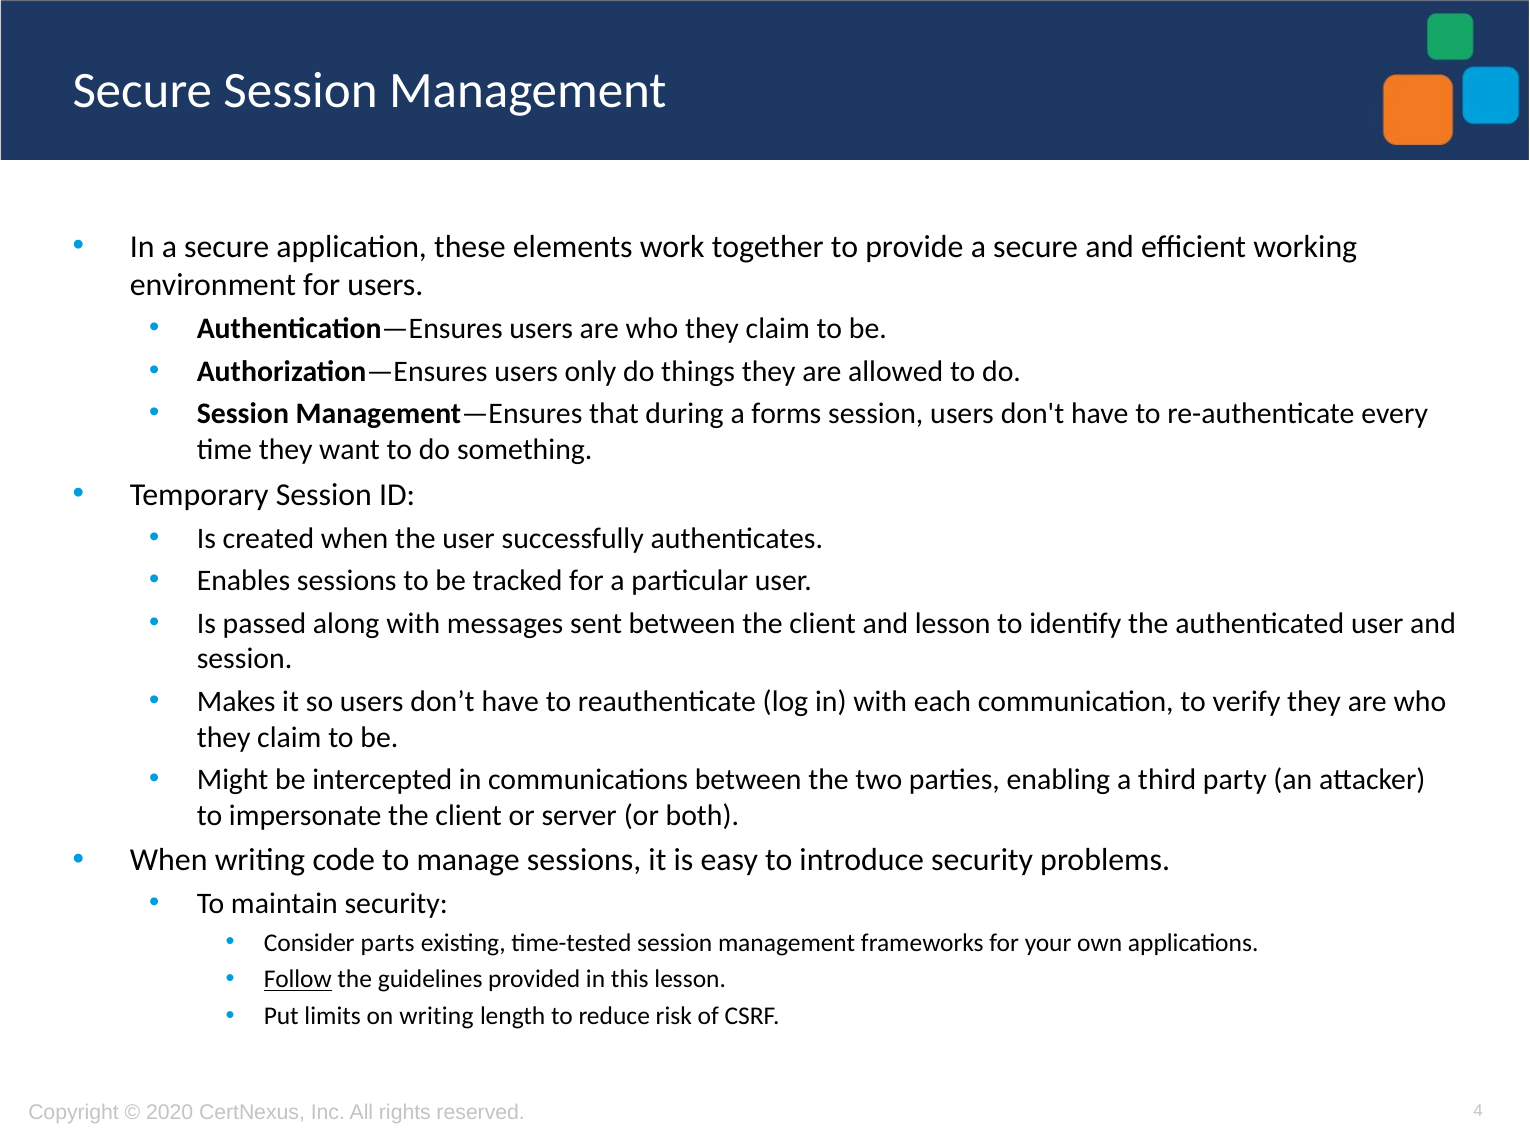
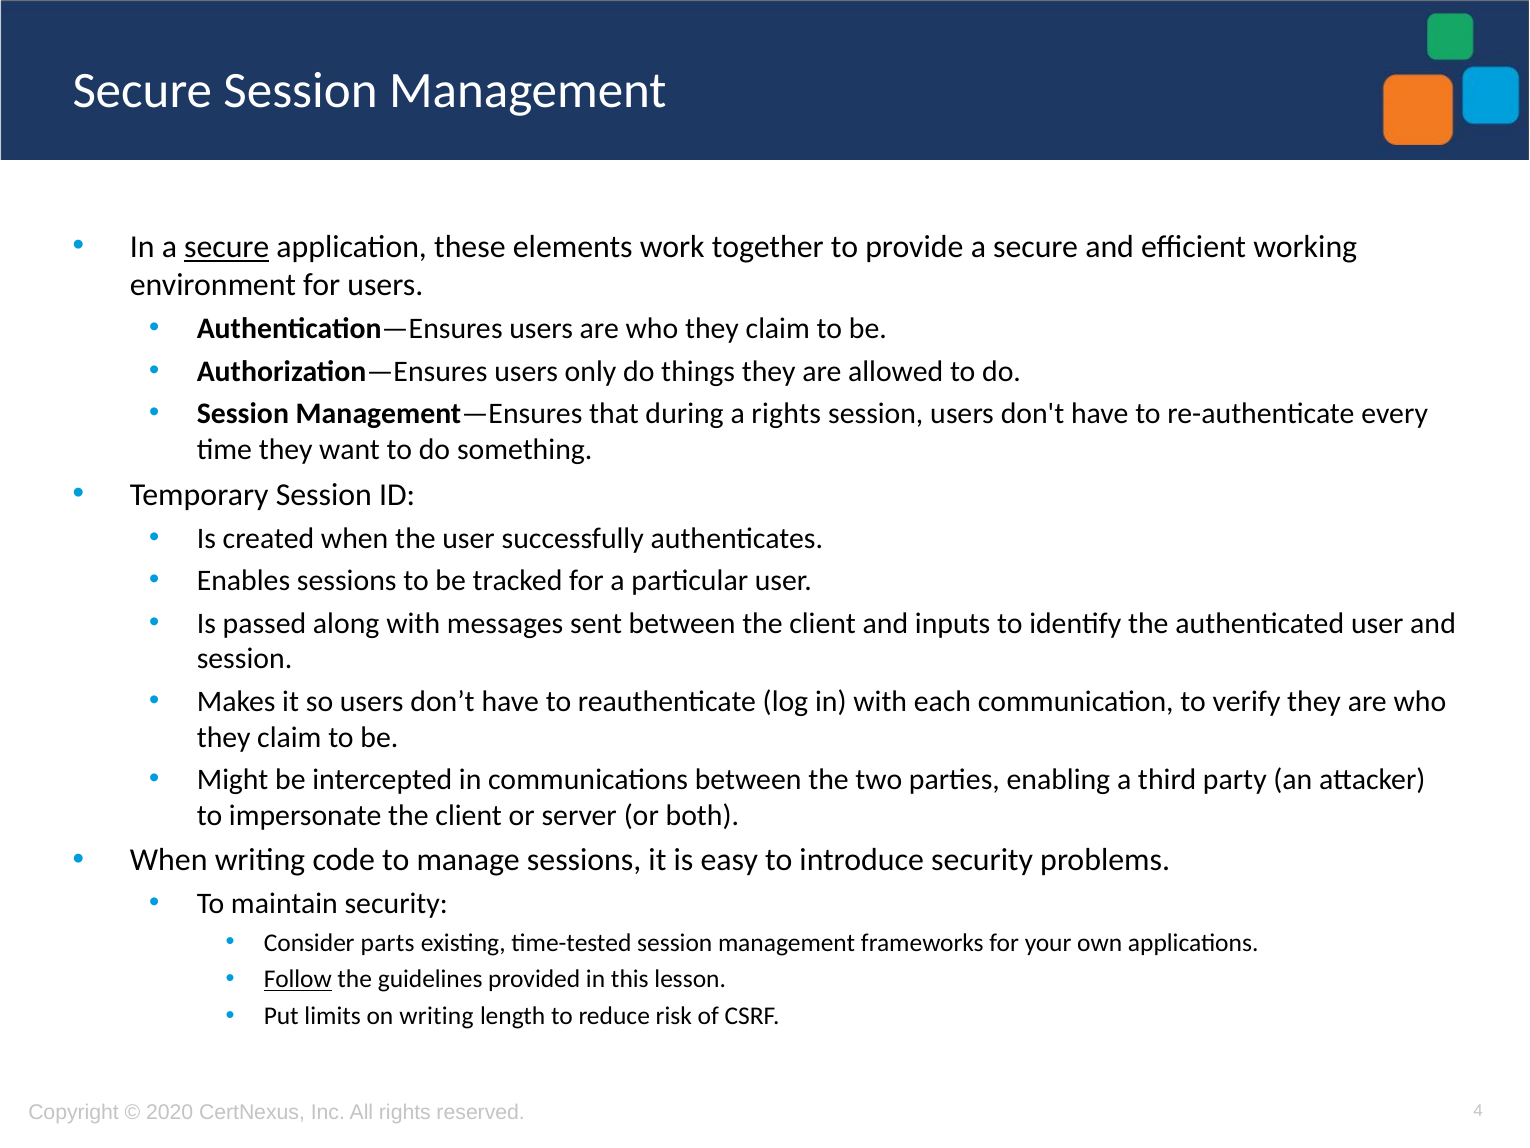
secure underline: none -> present (227, 247)
a forms: forms -> rights (786, 414)
and lesson: lesson -> inputs (953, 623)
